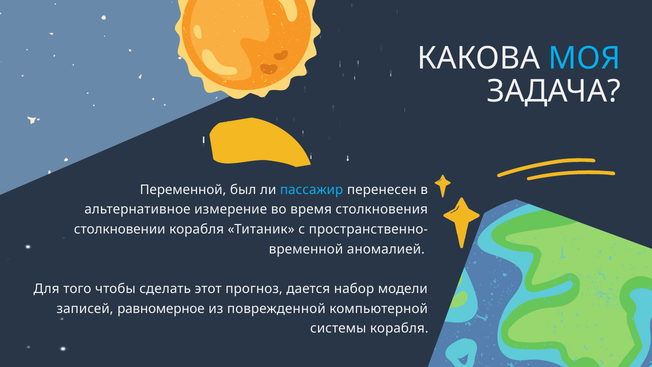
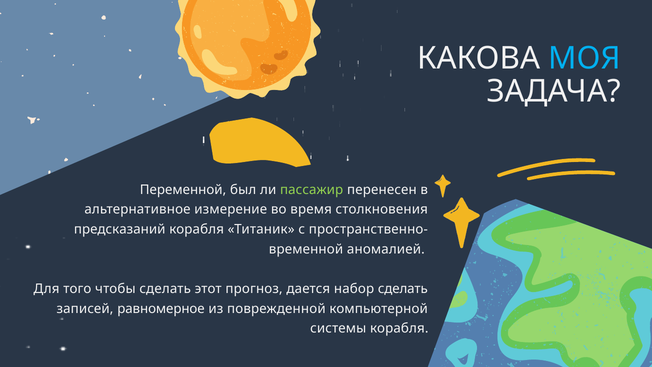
пассажир colour: light blue -> light green (312, 190)
столкновении: столкновении -> предсказаний (120, 229)
набор модели: модели -> сделать (403, 289)
